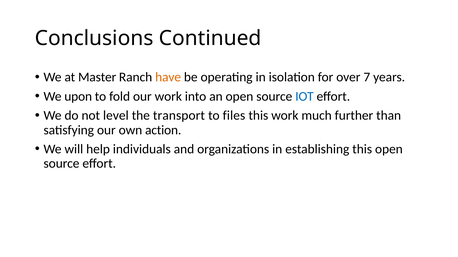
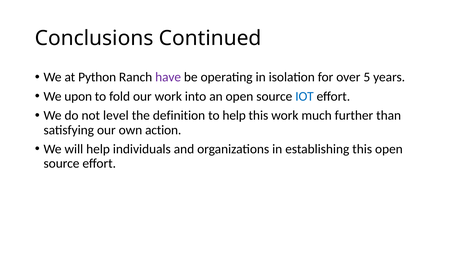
Master: Master -> Python (97, 77)
have colour: orange -> purple (168, 77)
7: 7 -> 5 (367, 77)
transport: transport -> definition (179, 116)
to files: files -> help (234, 116)
